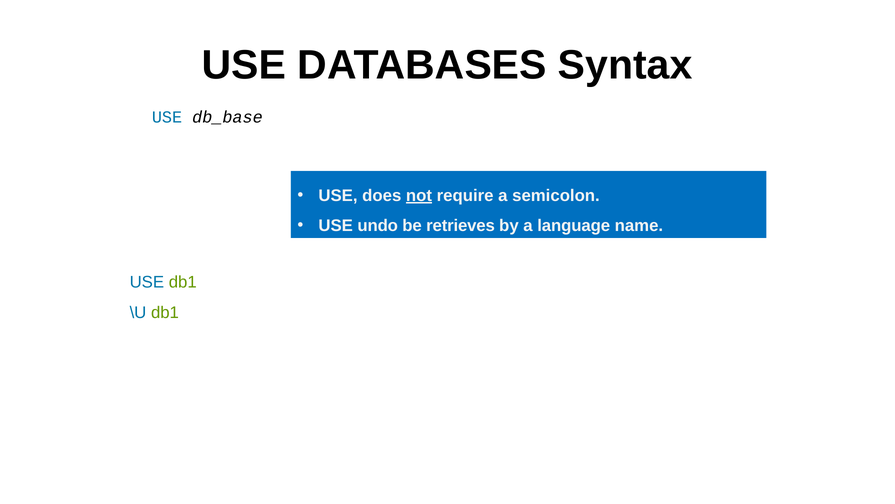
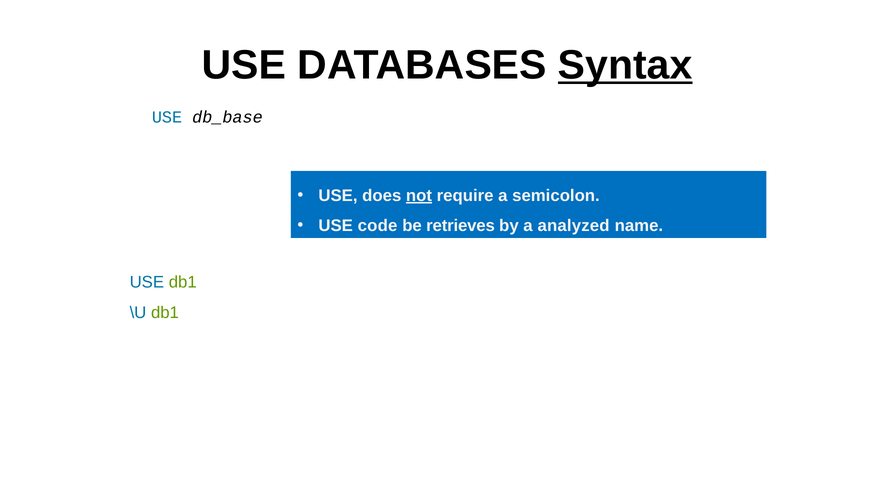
Syntax underline: none -> present (625, 65)
undo: undo -> code (378, 226)
language: language -> analyzed (574, 226)
